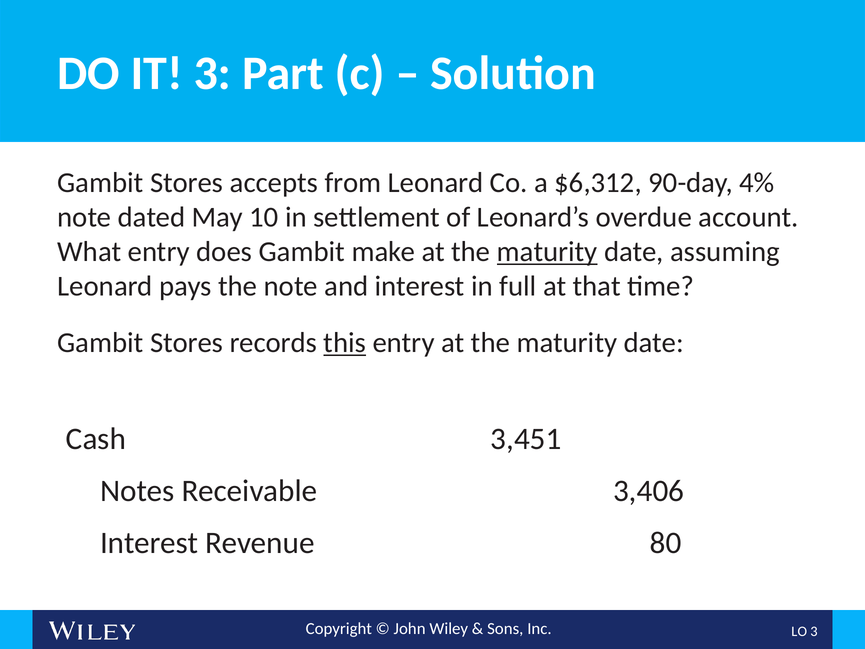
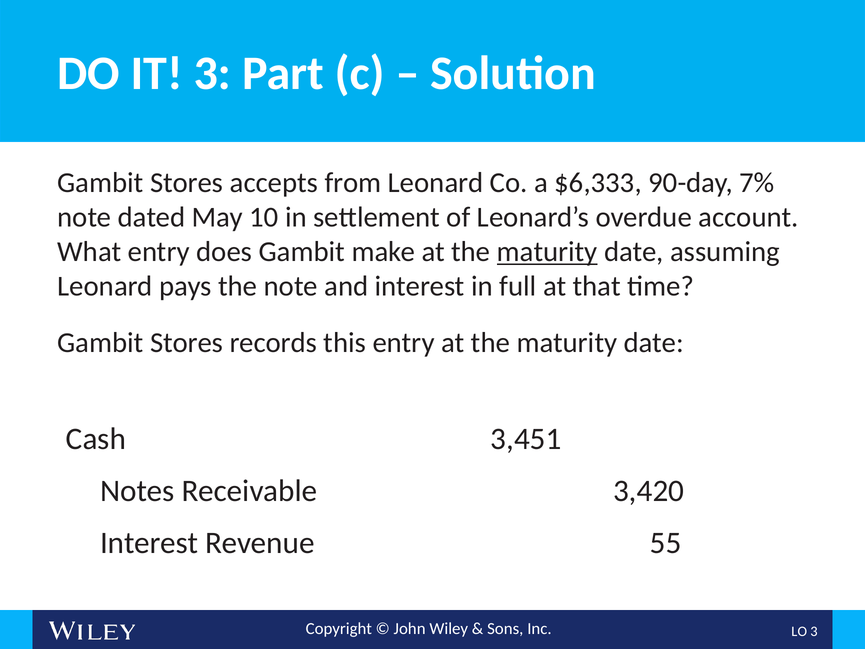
$6,312: $6,312 -> $6,333 (598, 183)
4%: 4% -> 7% (757, 183)
this underline: present -> none (345, 343)
3,406: 3,406 -> 3,420 (649, 491)
80: 80 -> 55 (666, 543)
